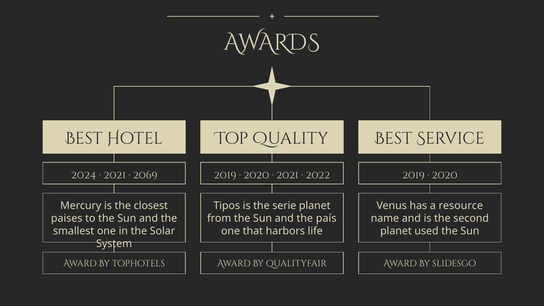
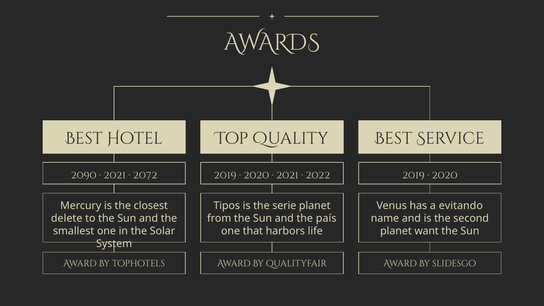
2024: 2024 -> 2090 (84, 175)
2069: 2069 -> 2072 (145, 175)
resource: resource -> evitando (461, 206)
paises: paises -> delete (67, 218)
used: used -> want (427, 231)
